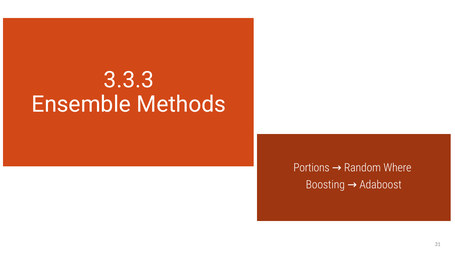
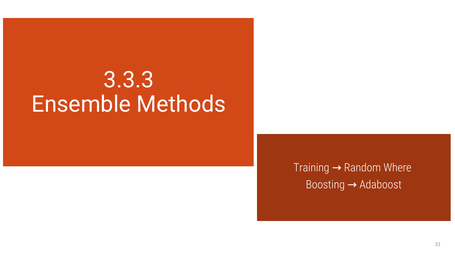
Portions: Portions -> Training (311, 168)
